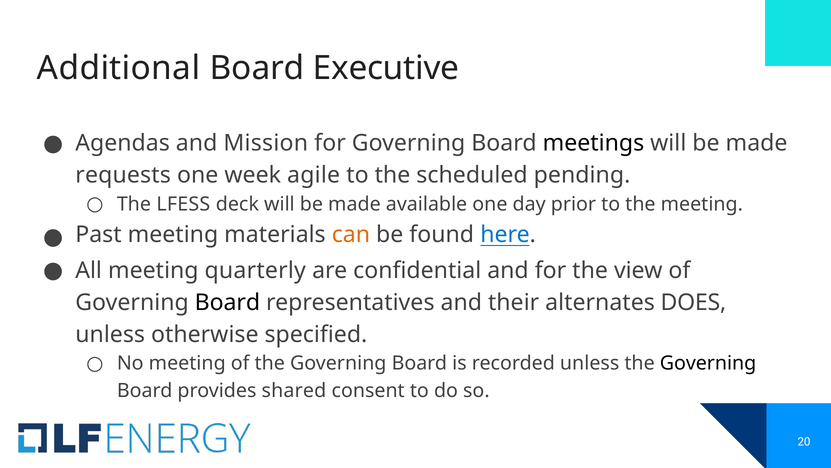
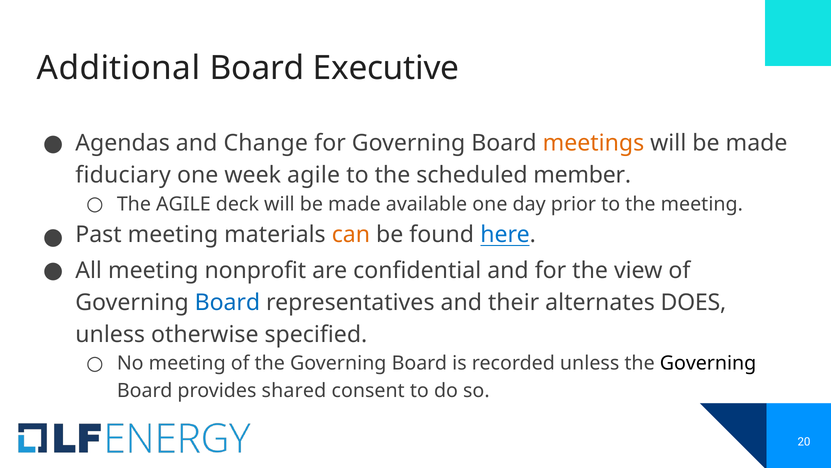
Mission: Mission -> Change (266, 143)
meetings colour: black -> orange (593, 143)
requests: requests -> fiduciary (123, 175)
pending: pending -> member (582, 175)
The LFESS: LFESS -> AGILE (183, 204)
quarterly: quarterly -> nonprofit (255, 270)
Board colour: black -> blue (227, 302)
